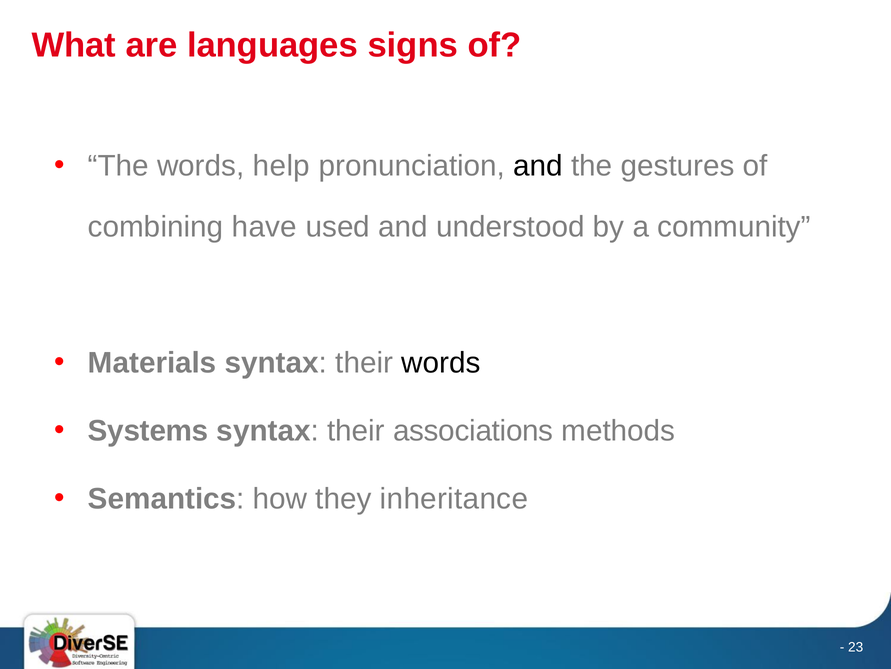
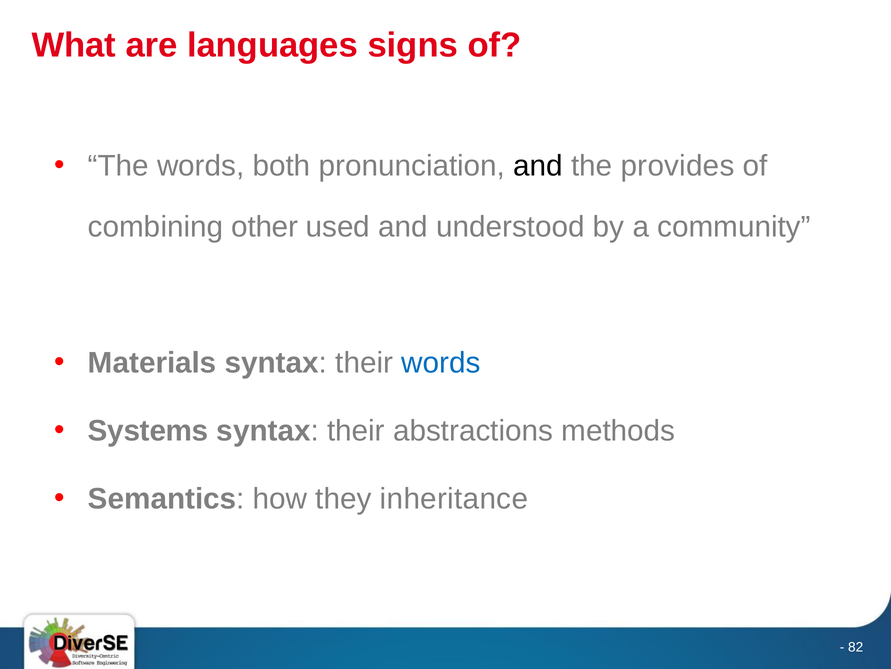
help: help -> both (282, 166)
gestures: gestures -> provides (678, 166)
have: have -> other (265, 226)
words colour: black -> blue (441, 363)
associations: associations -> abstractions (473, 431)
23: 23 -> 82 (856, 646)
